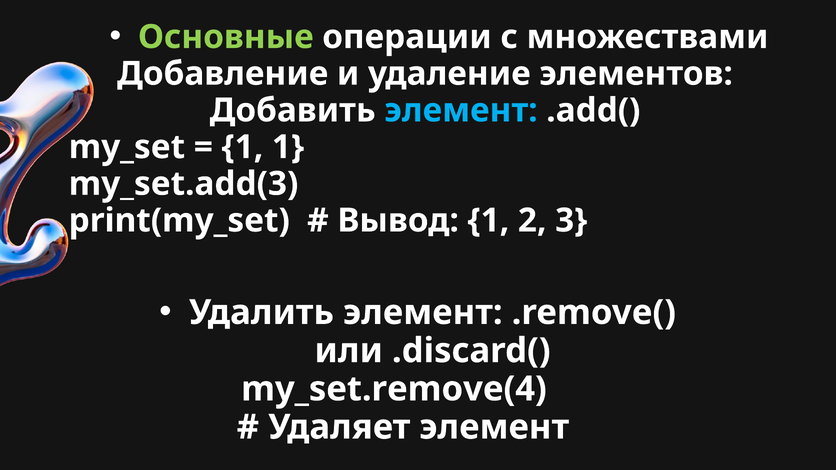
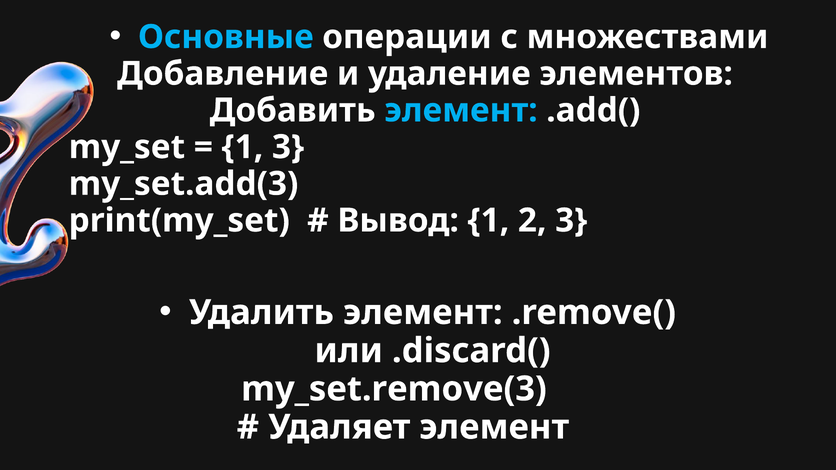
Основные colour: light green -> light blue (226, 37)
1 1: 1 -> 3 (288, 147)
my_set.remove(4: my_set.remove(4 -> my_set.remove(3 (394, 389)
